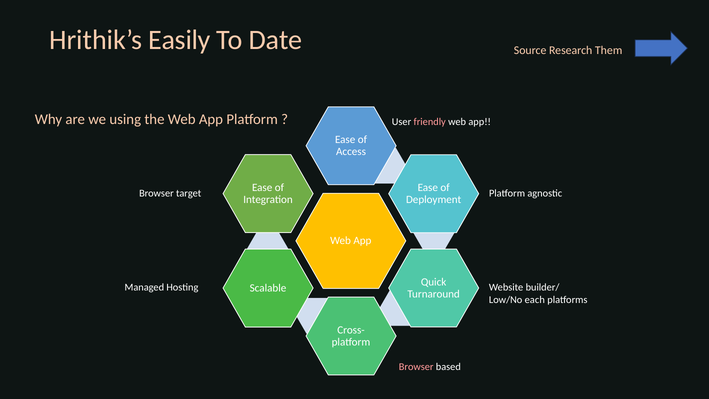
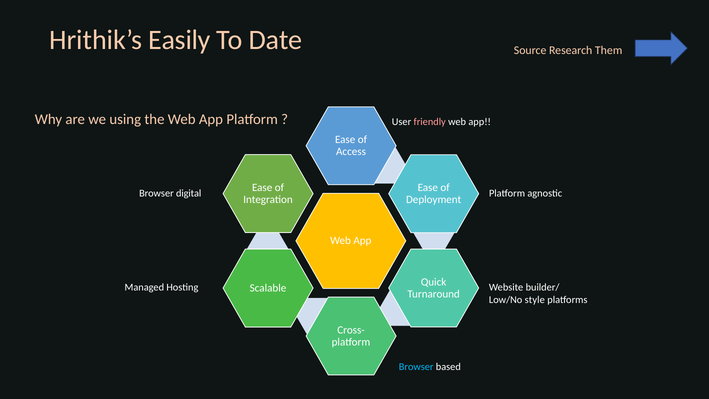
target: target -> digital (189, 193)
each: each -> style (535, 300)
Browser colour: pink -> light blue (416, 366)
